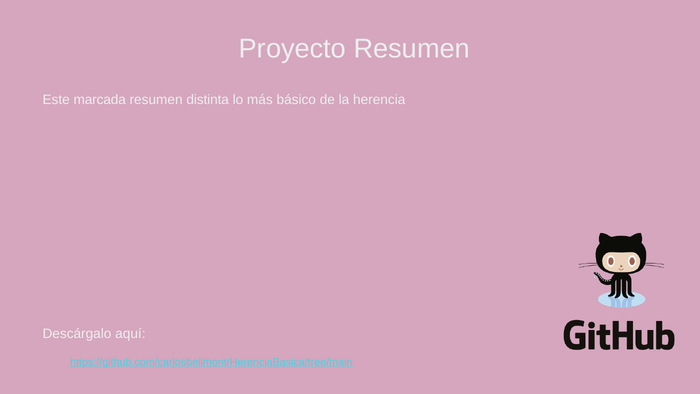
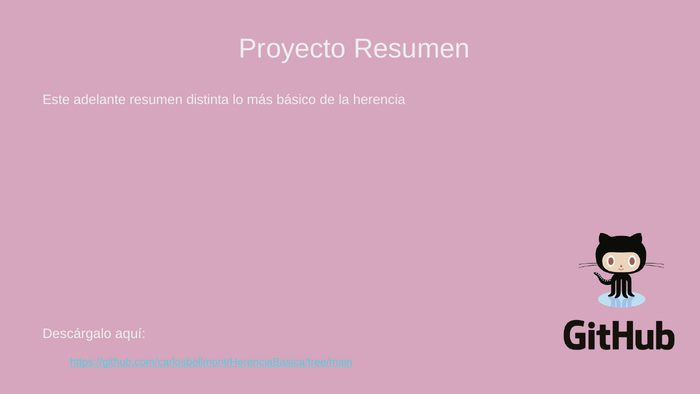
marcada: marcada -> adelante (100, 99)
